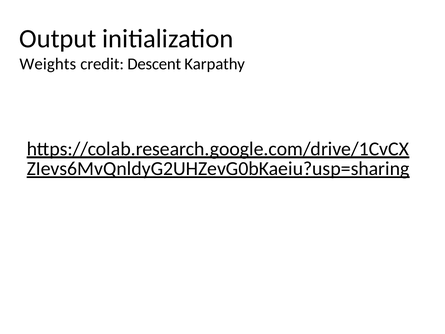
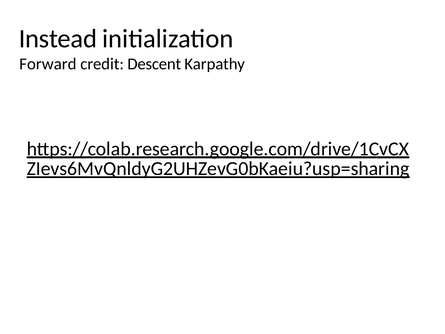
Output: Output -> Instead (58, 39)
Weights: Weights -> Forward (48, 64)
